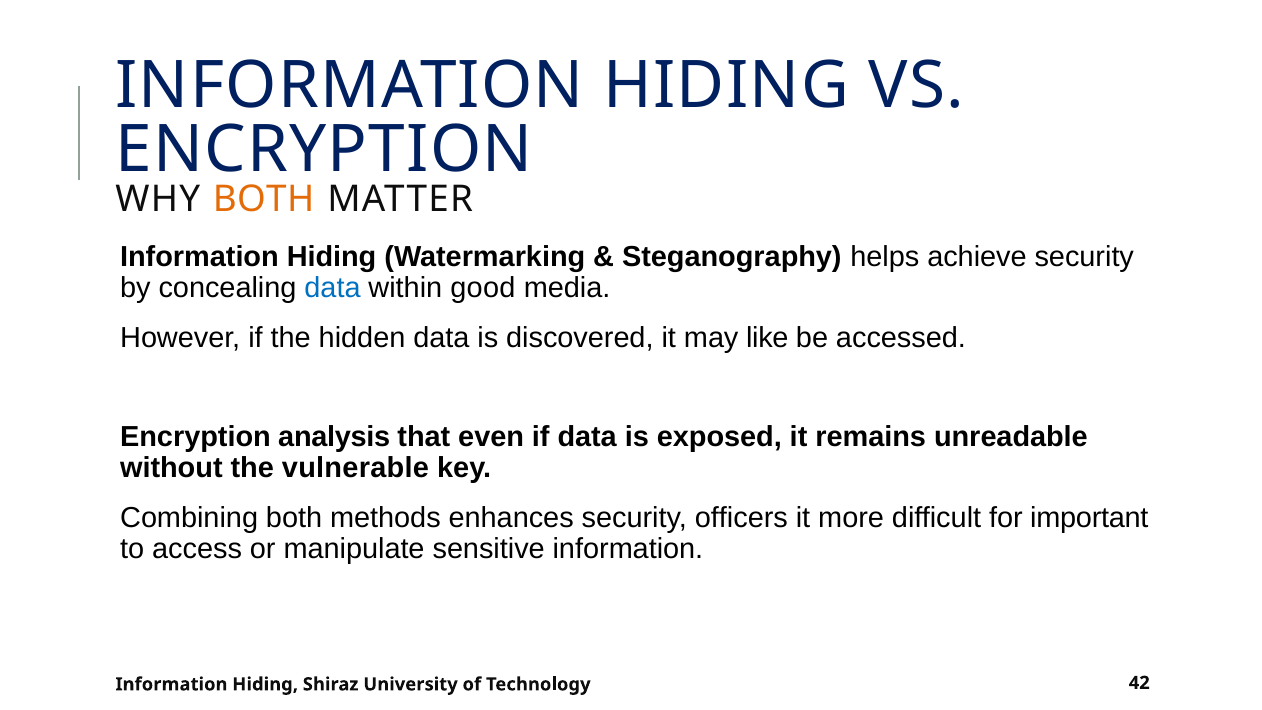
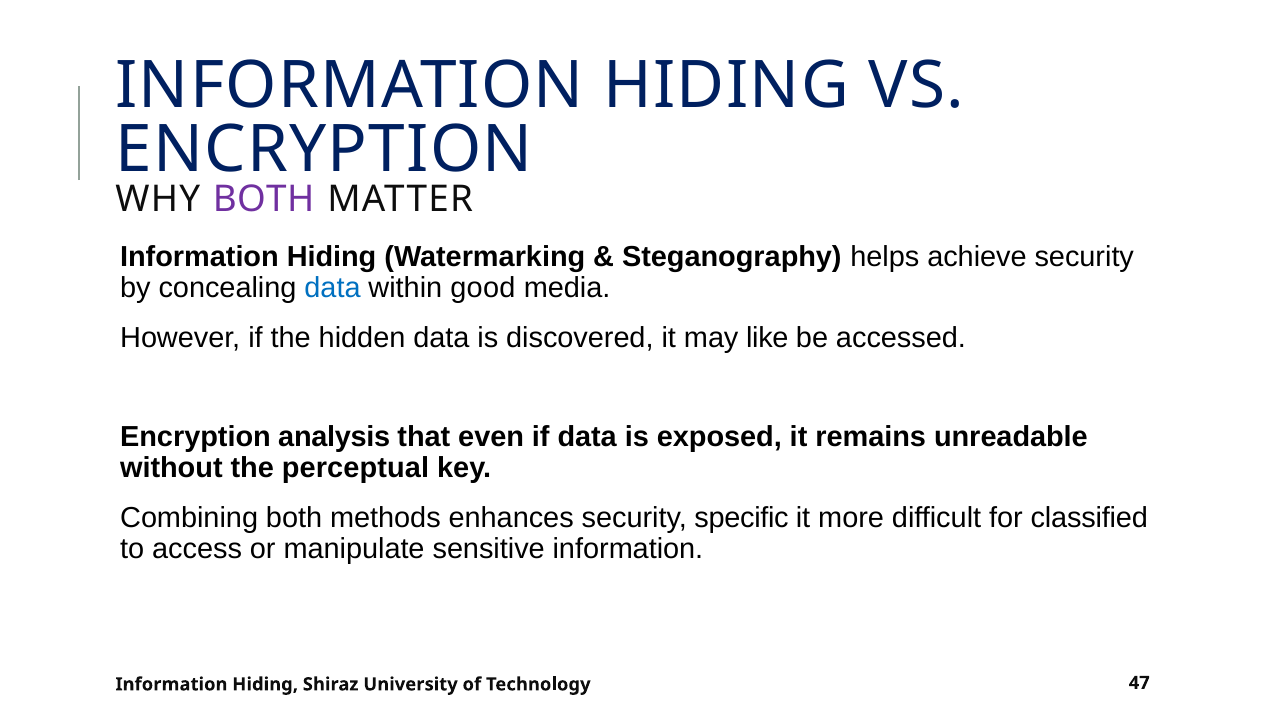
BOTH colour: orange -> purple (264, 200)
vulnerable: vulnerable -> perceptual (356, 468)
officers: officers -> specific (742, 518)
important: important -> classified (1089, 518)
42: 42 -> 47 (1139, 683)
